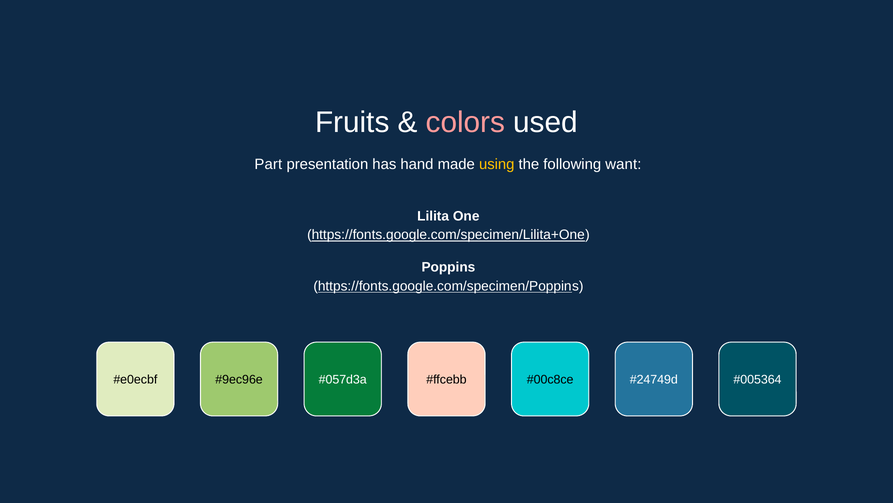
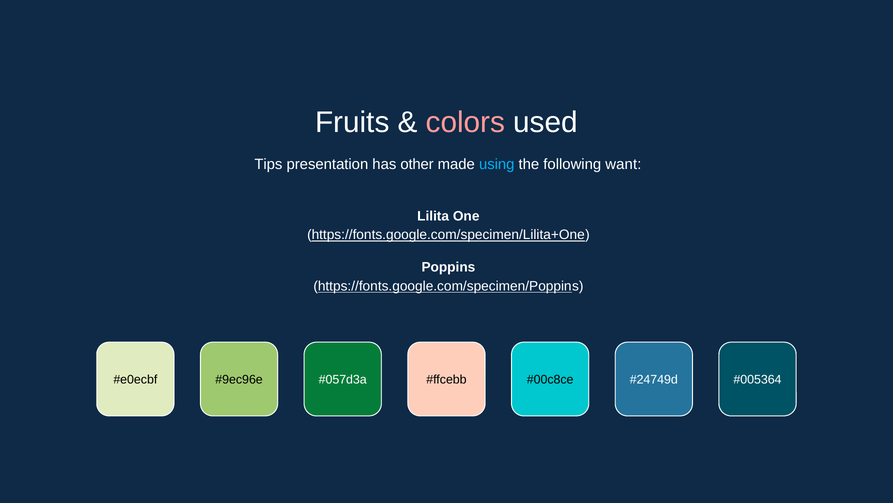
Part: Part -> Tips (268, 164)
hand: hand -> other (417, 164)
using colour: yellow -> light blue (497, 164)
